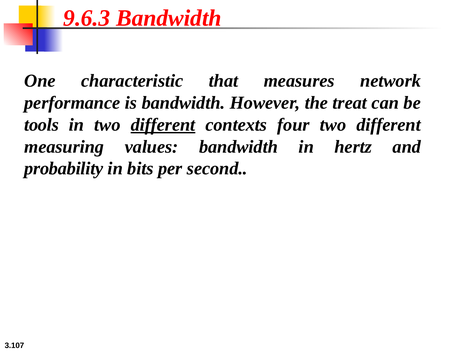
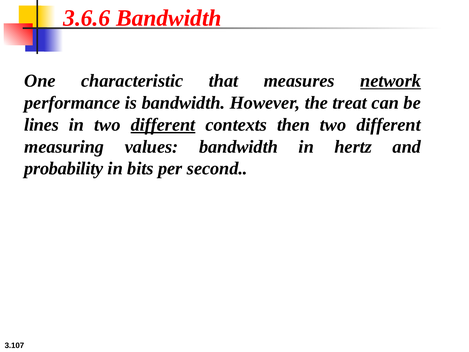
9.6.3: 9.6.3 -> 3.6.6 (87, 18)
network underline: none -> present (391, 81)
tools: tools -> lines (41, 125)
four: four -> then (294, 125)
